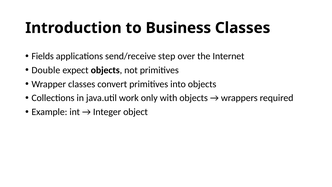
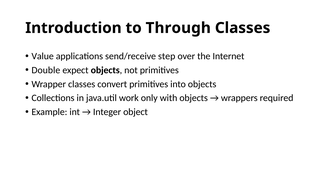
Business: Business -> Through (178, 28)
Fields: Fields -> Value (43, 56)
